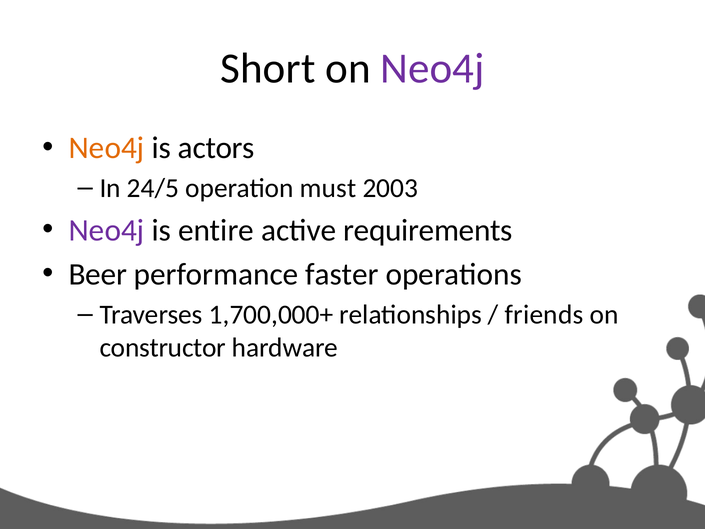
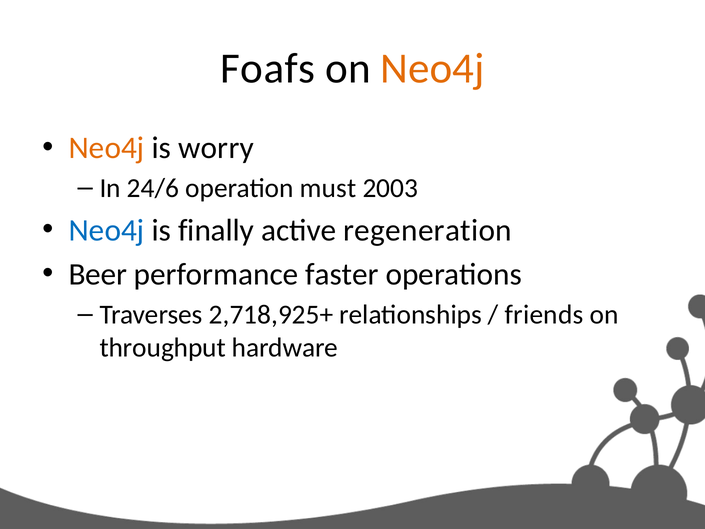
Short: Short -> Foafs (268, 68)
Neo4j colour: purple -> orange (432, 68)
actors: actors -> worry (216, 148)
24/5: 24/5 -> 24/6 (153, 188)
Neo4j colour: purple -> blue (107, 230)
entire: entire -> finally (216, 230)
requirements: requirements -> regeneration (428, 230)
1,700,000+: 1,700,000+ -> 2,718,925+ (271, 315)
constructor: constructor -> throughput (163, 347)
